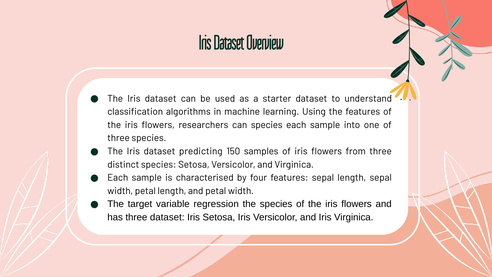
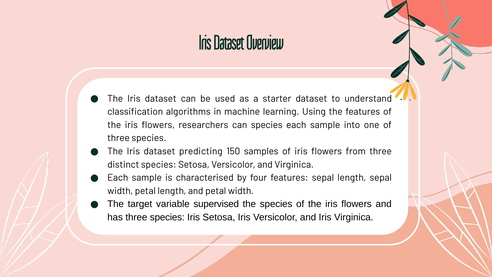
regression: regression -> supervised (216, 204)
has three dataset: dataset -> species (167, 217)
